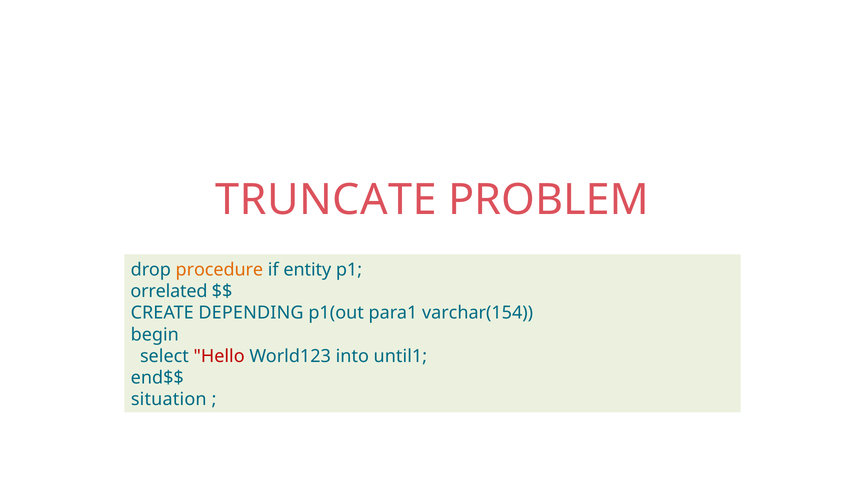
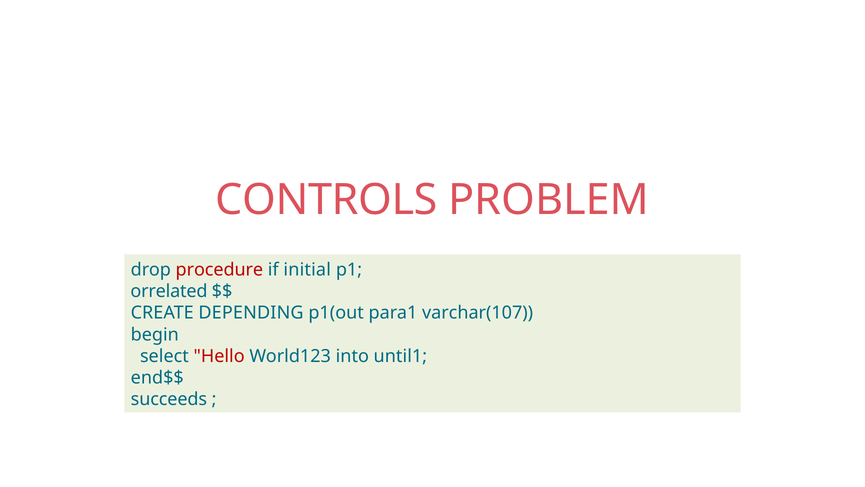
TRUNCATE: TRUNCATE -> CONTROLS (326, 200)
procedure colour: orange -> red (219, 269)
entity: entity -> initial (307, 269)
varchar(154: varchar(154 -> varchar(107 (478, 313)
situation: situation -> succeeds (169, 399)
